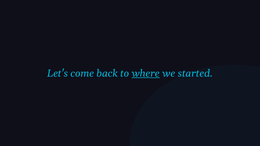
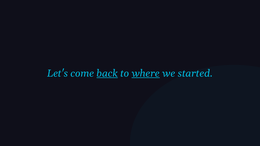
back underline: none -> present (107, 73)
